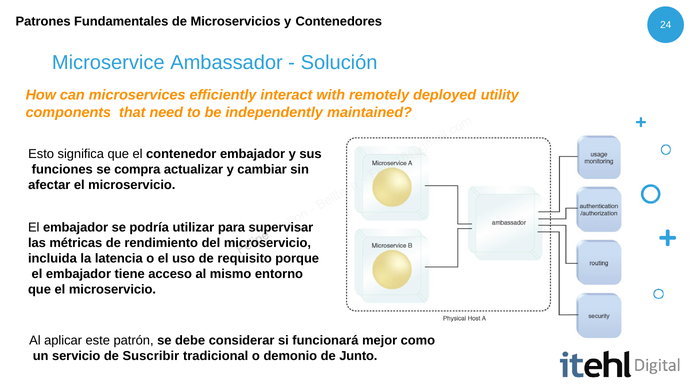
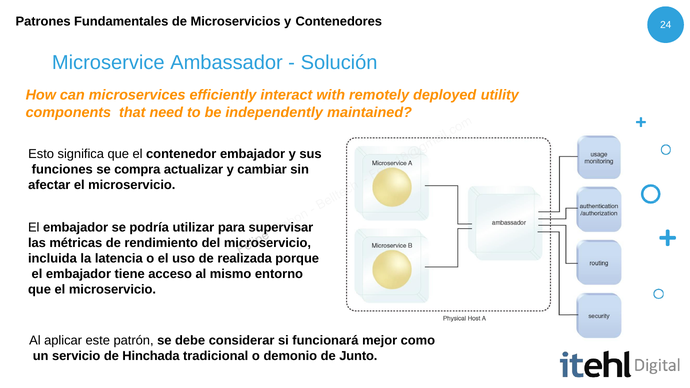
requisito: requisito -> realizada (245, 259)
Suscribir: Suscribir -> Hinchada (151, 356)
